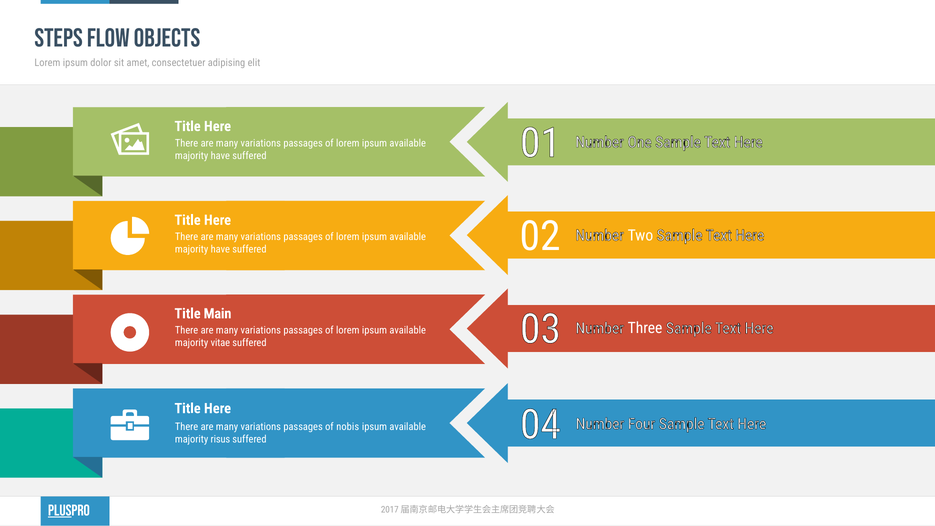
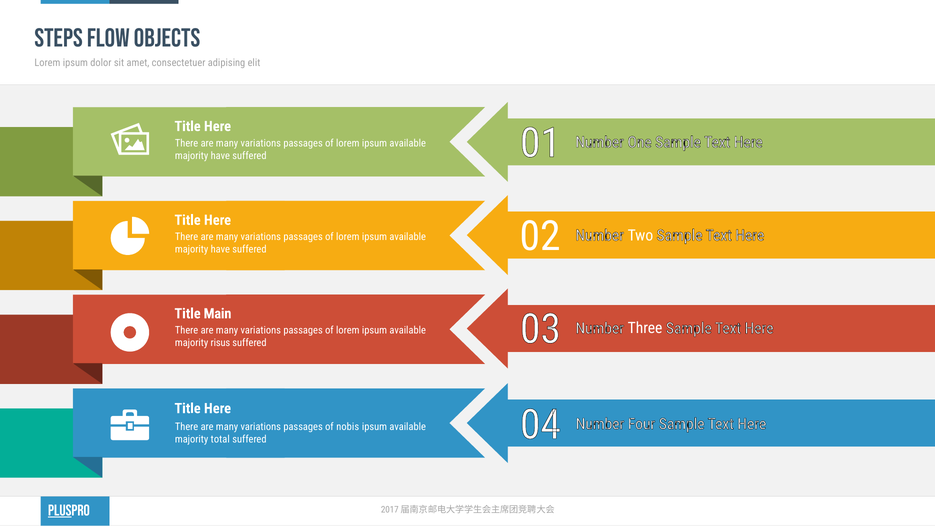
vitae: vitae -> risus (220, 343)
risus: risus -> total (220, 439)
